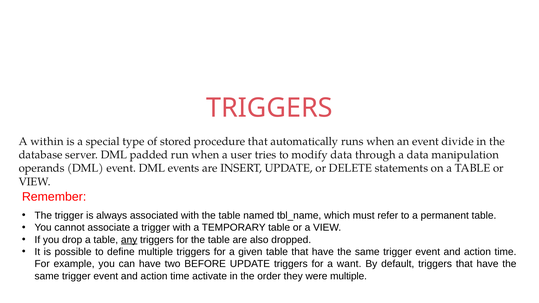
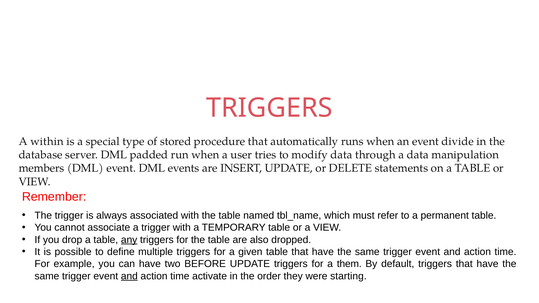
operands: operands -> members (42, 168)
want: want -> them (349, 264)
and underline: none -> present (129, 276)
were multiple: multiple -> starting (348, 276)
